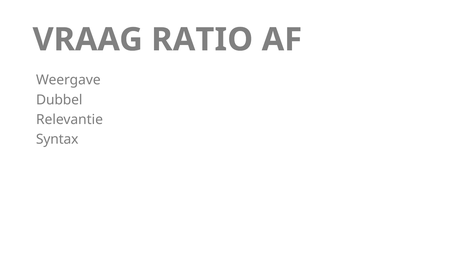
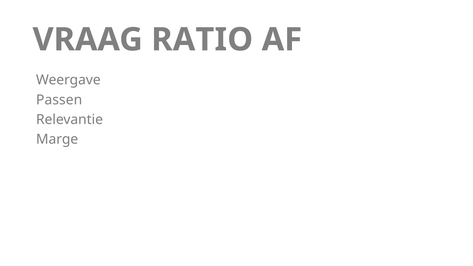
Dubbel: Dubbel -> Passen (59, 100)
Syntax: Syntax -> Marge (57, 139)
